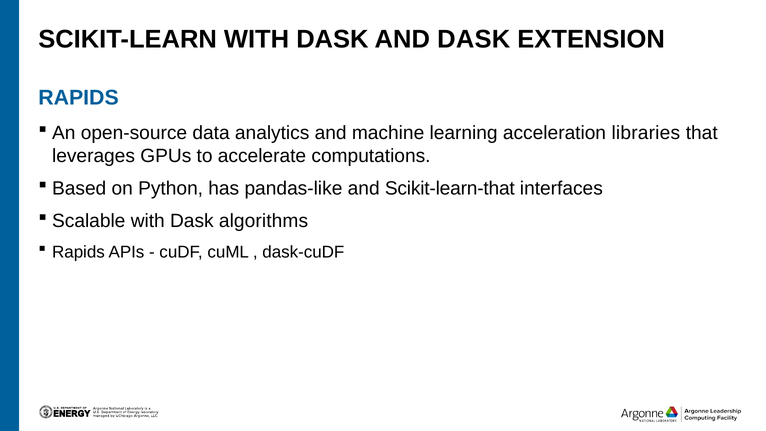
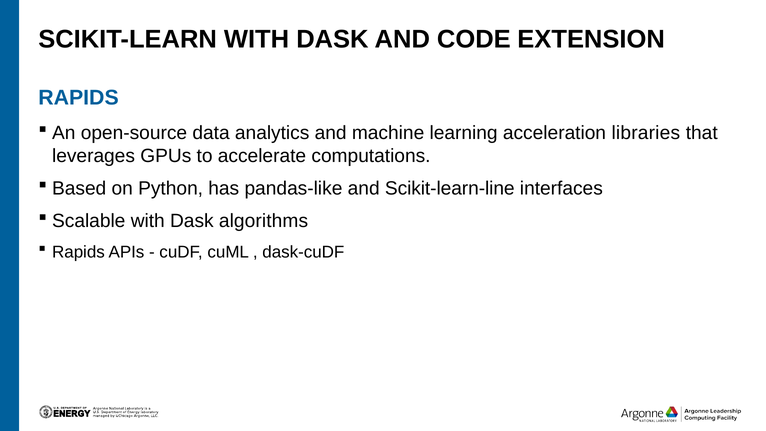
AND DASK: DASK -> CODE (474, 39)
Scikit-learn-that: Scikit-learn-that -> Scikit-learn-line (450, 188)
